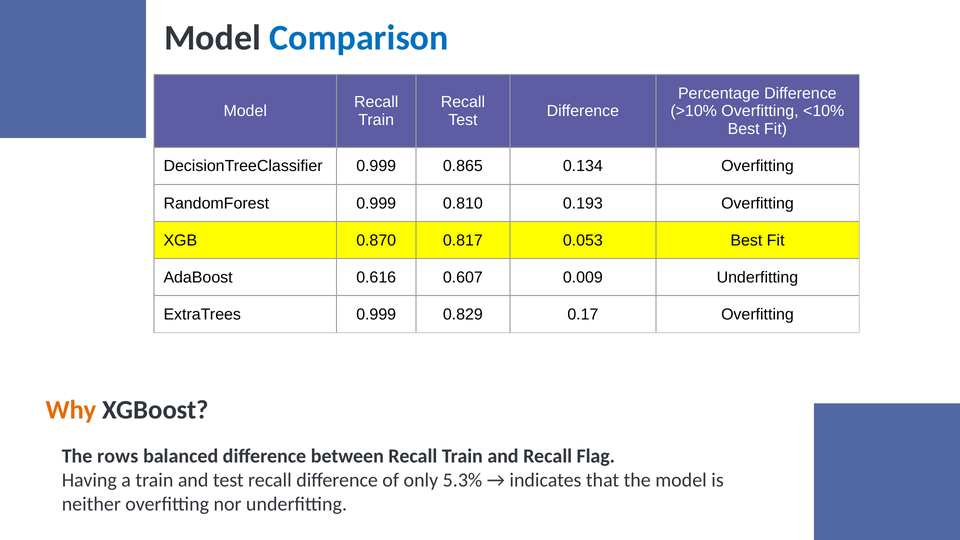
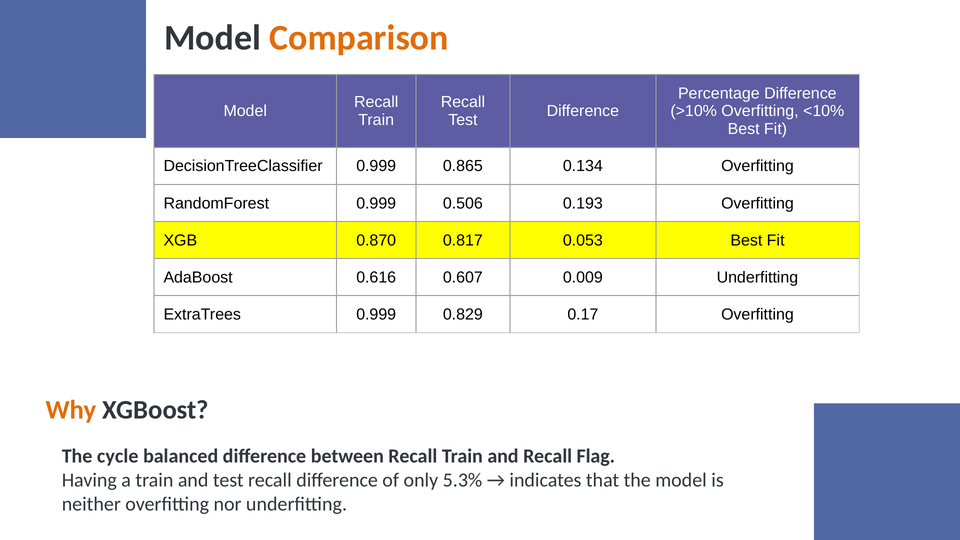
Comparison colour: blue -> orange (359, 38)
0.810: 0.810 -> 0.506 (463, 203)
rows: rows -> cycle (118, 456)
